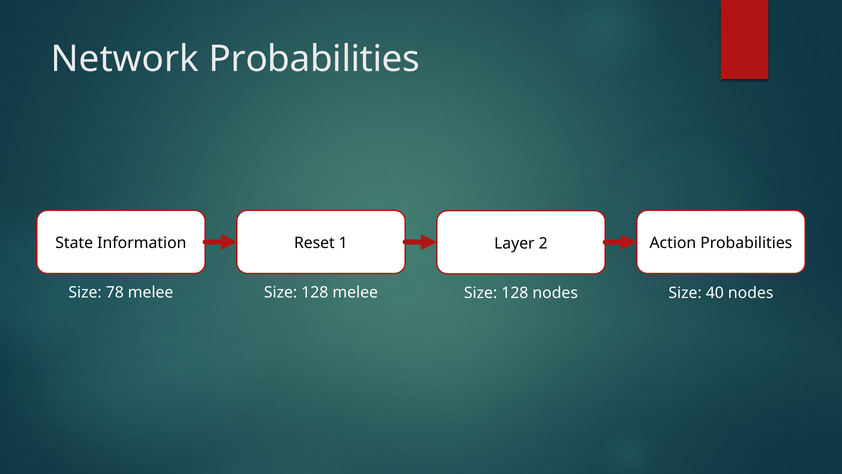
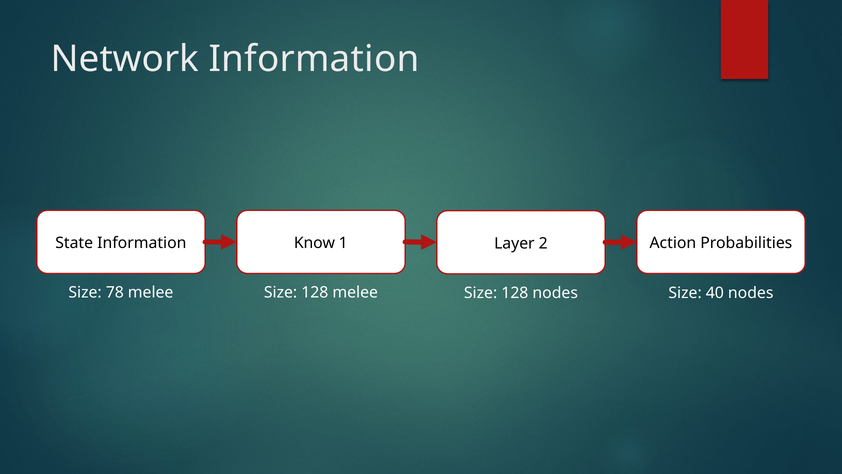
Network Probabilities: Probabilities -> Information (314, 59)
Reset: Reset -> Know (314, 243)
